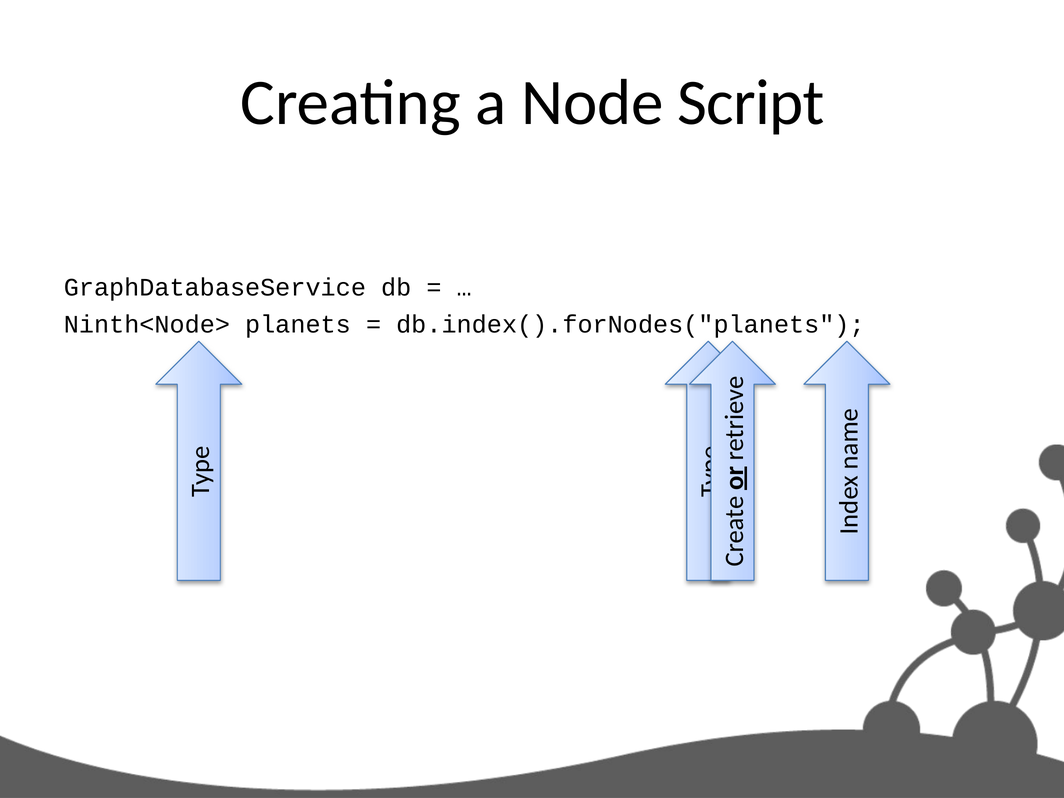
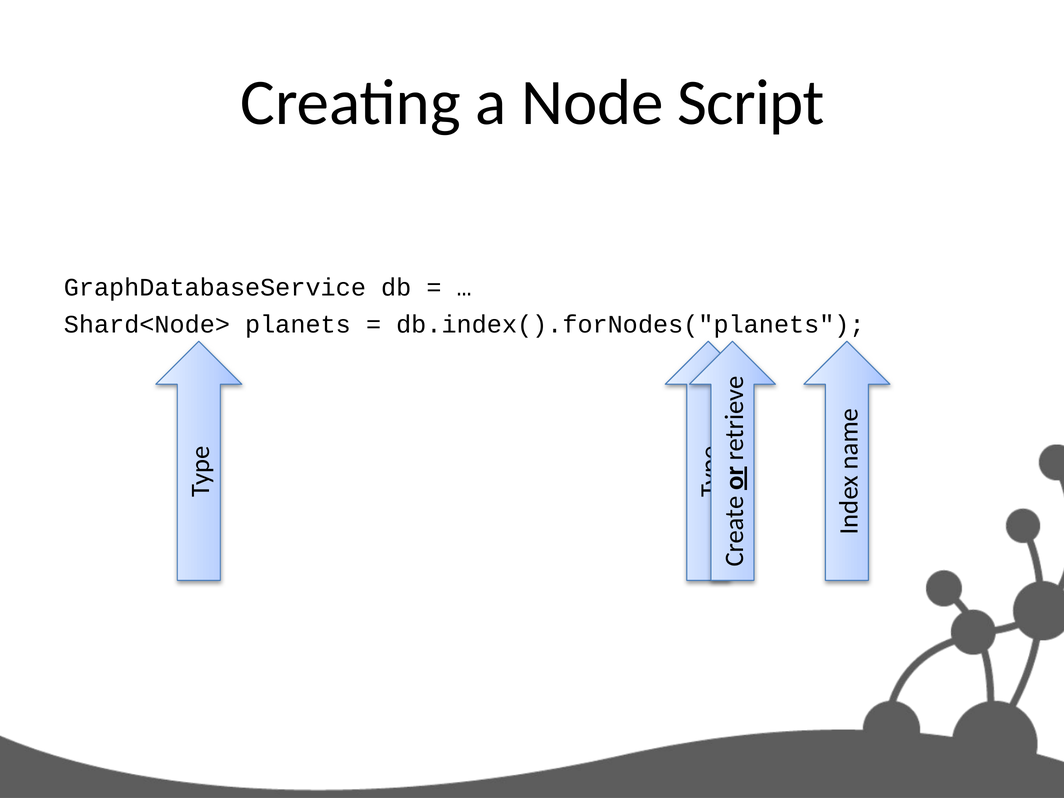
Ninth<Node>: Ninth<Node> -> Shard<Node> (147, 324)
